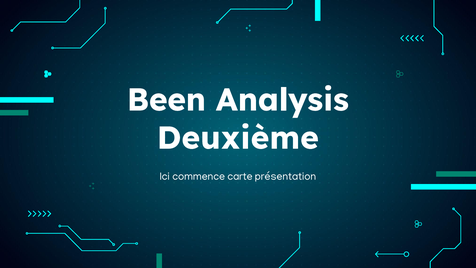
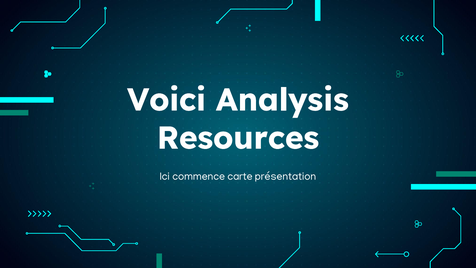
Been: Been -> Voici (166, 100)
Deuxième: Deuxième -> Resources (238, 138)
